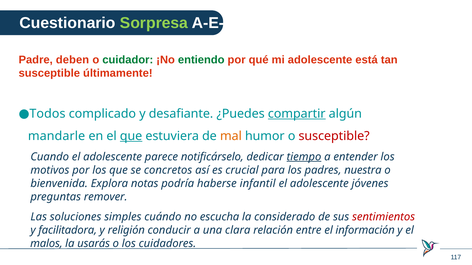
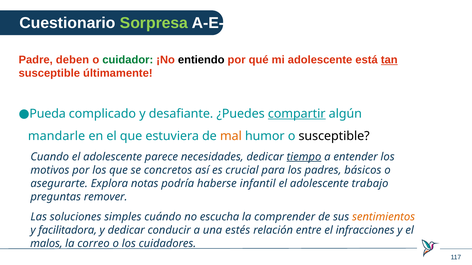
entiendo colour: green -> black (201, 60)
tan underline: none -> present (389, 60)
Todos: Todos -> Pueda (48, 114)
que underline: present -> none (131, 136)
susceptible colour: red -> black (334, 136)
notificárselo: notificárselo -> necesidades (212, 157)
nuestra: nuestra -> básicos (363, 170)
bienvenida: bienvenida -> asegurarte (59, 184)
jóvenes: jóvenes -> trabajo (370, 184)
considerado: considerado -> comprender (285, 217)
sentimientos colour: red -> orange (384, 217)
y religión: religión -> dedicar (126, 230)
clara: clara -> estés (238, 230)
información: información -> infracciones (365, 230)
usarás: usarás -> correo (94, 244)
